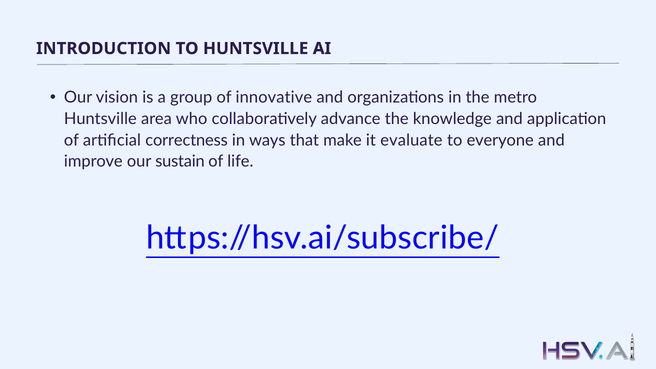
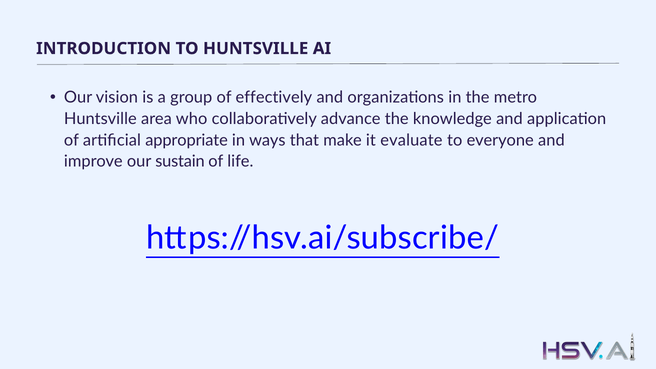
innovative: innovative -> effectively (274, 98)
correctness: correctness -> appropriate (187, 140)
